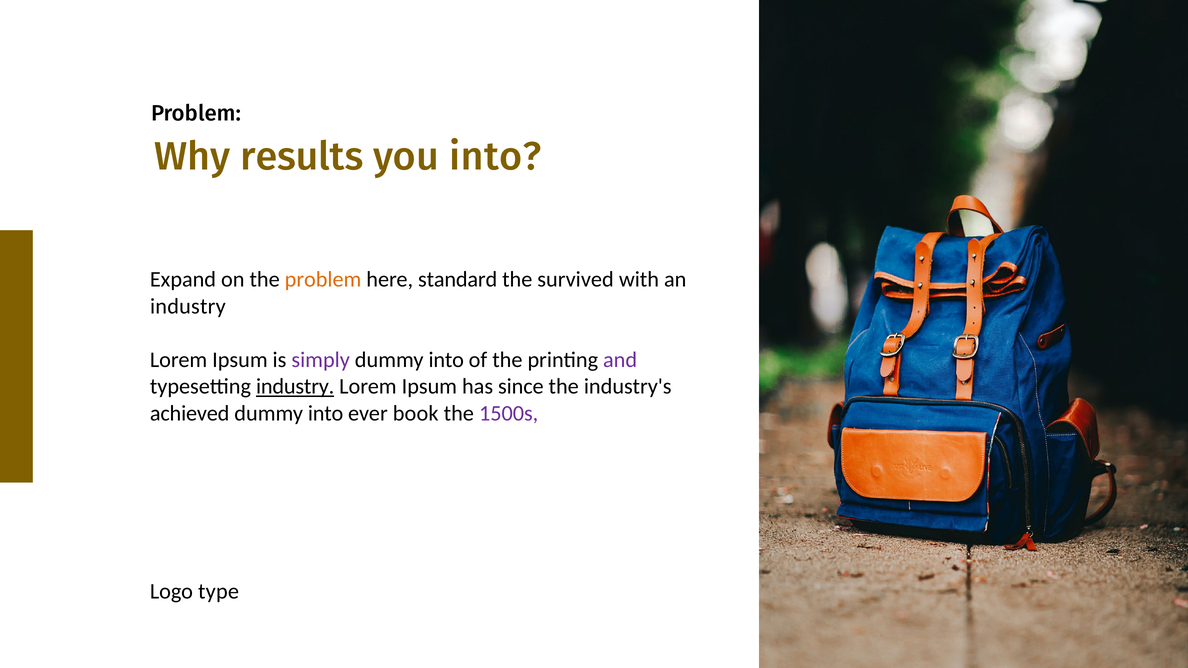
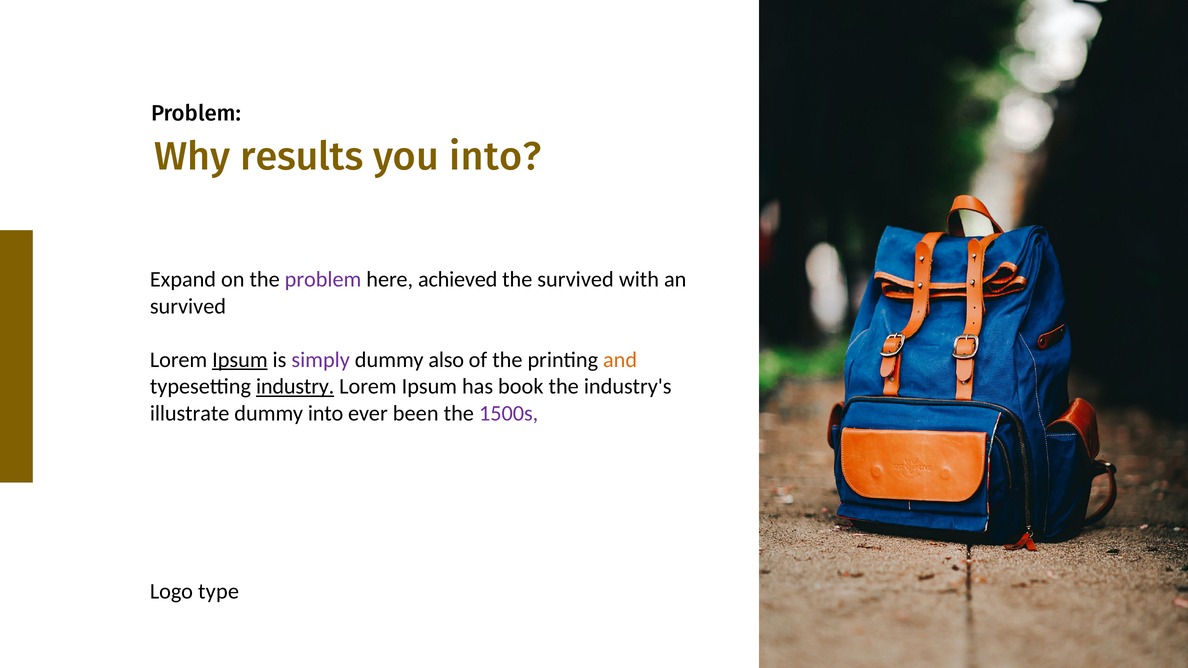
problem colour: orange -> purple (323, 280)
standard: standard -> achieved (458, 280)
industry: industry -> survived (188, 306)
Ipsum underline: none -> present (240, 360)
into: into -> also (446, 360)
and colour: purple -> orange (620, 360)
since: since -> book (521, 387)
achieved: achieved -> illustrate (190, 413)
book: book -> been (416, 413)
